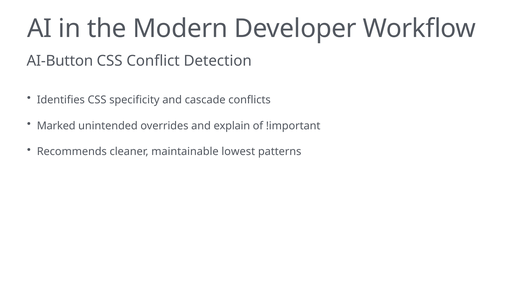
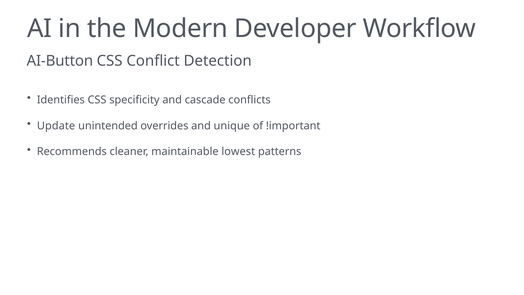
Marked: Marked -> Update (56, 126)
explain: explain -> unique (232, 126)
